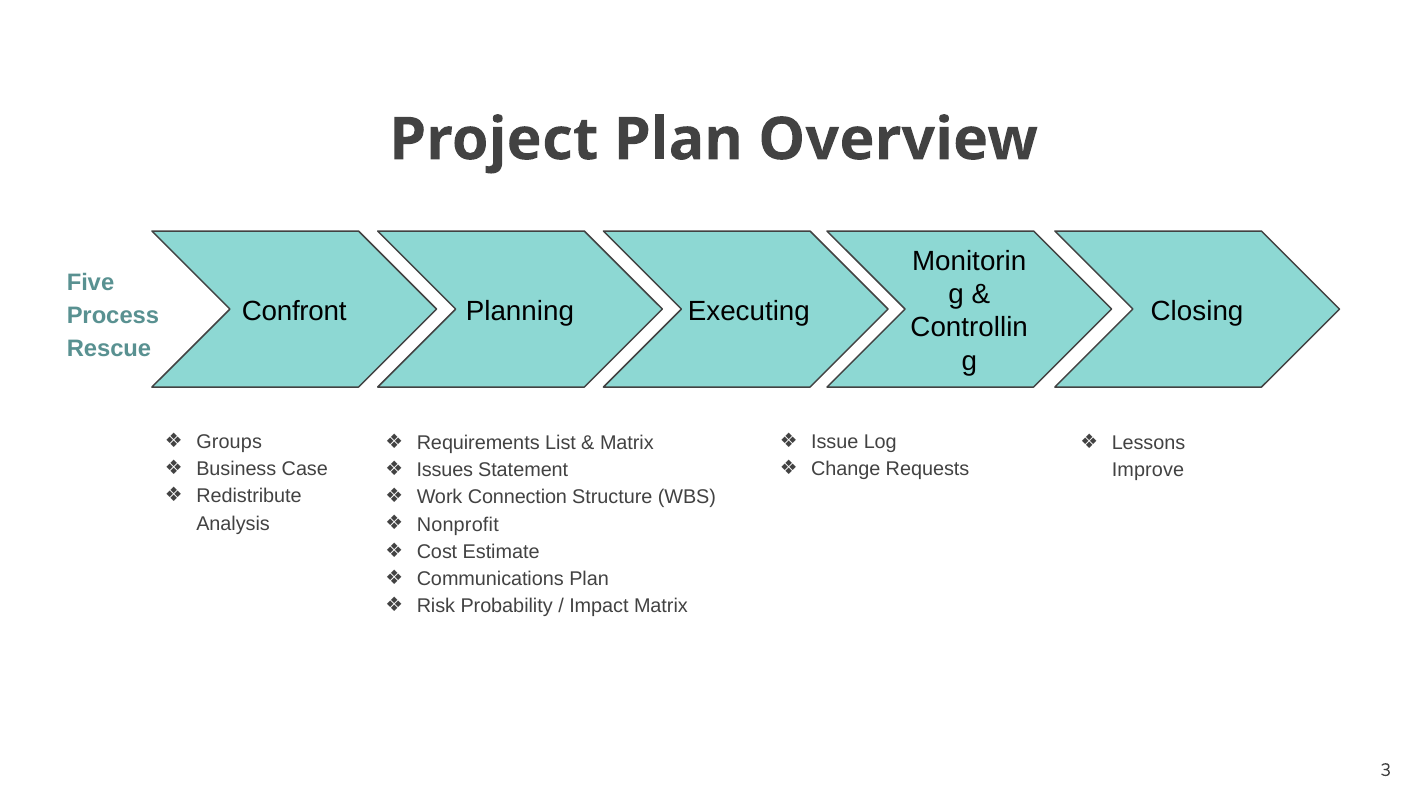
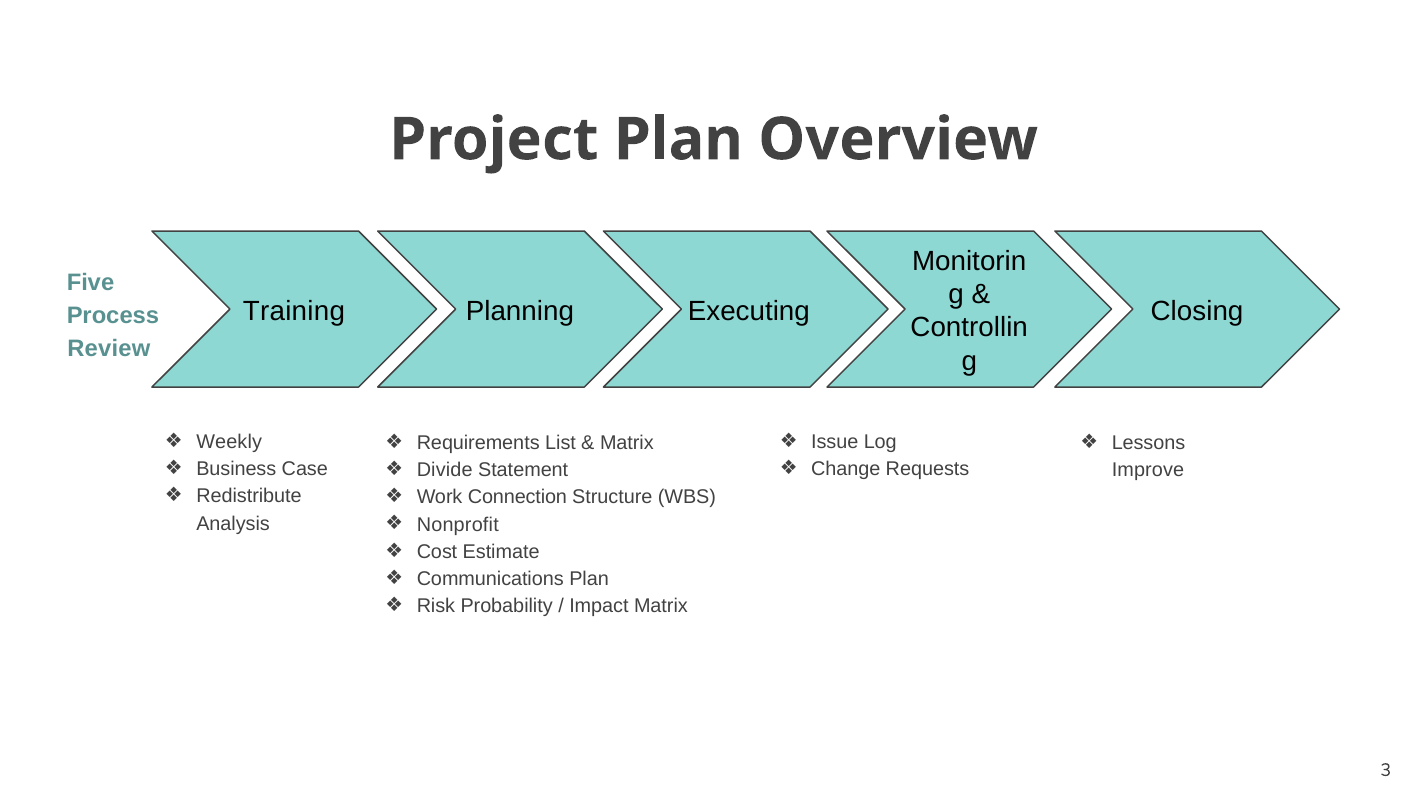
Confront: Confront -> Training (294, 311)
Rescue: Rescue -> Review (109, 349)
Groups: Groups -> Weekly (229, 442)
Issues: Issues -> Divide (445, 470)
